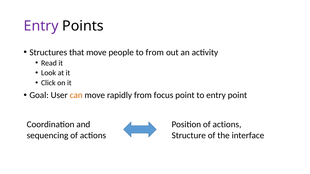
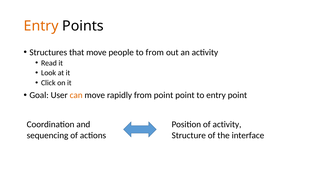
Entry colour: purple -> orange (41, 26)
from focus: focus -> point (164, 95)
Position of actions: actions -> activity (227, 125)
